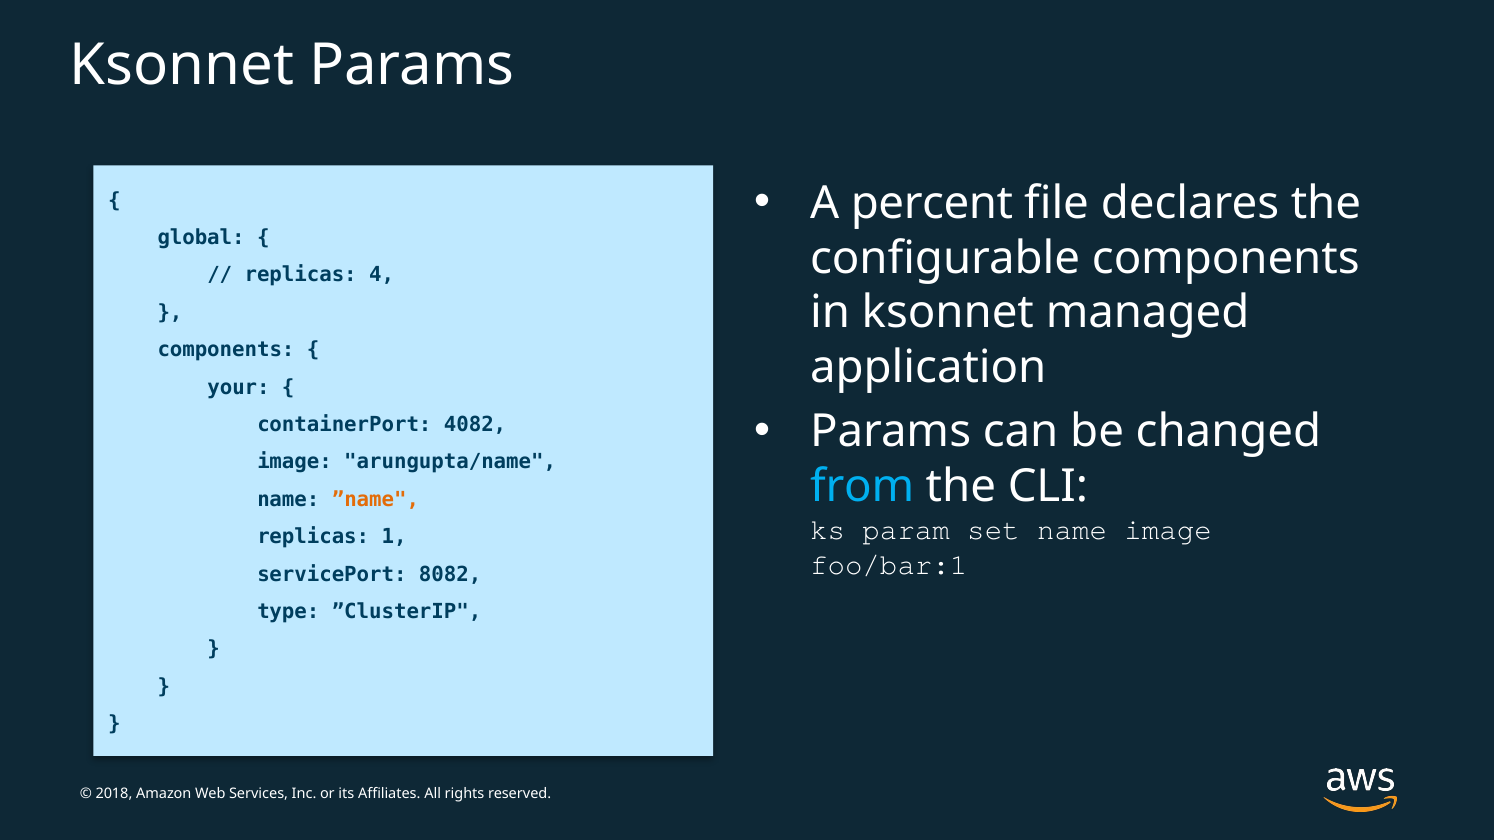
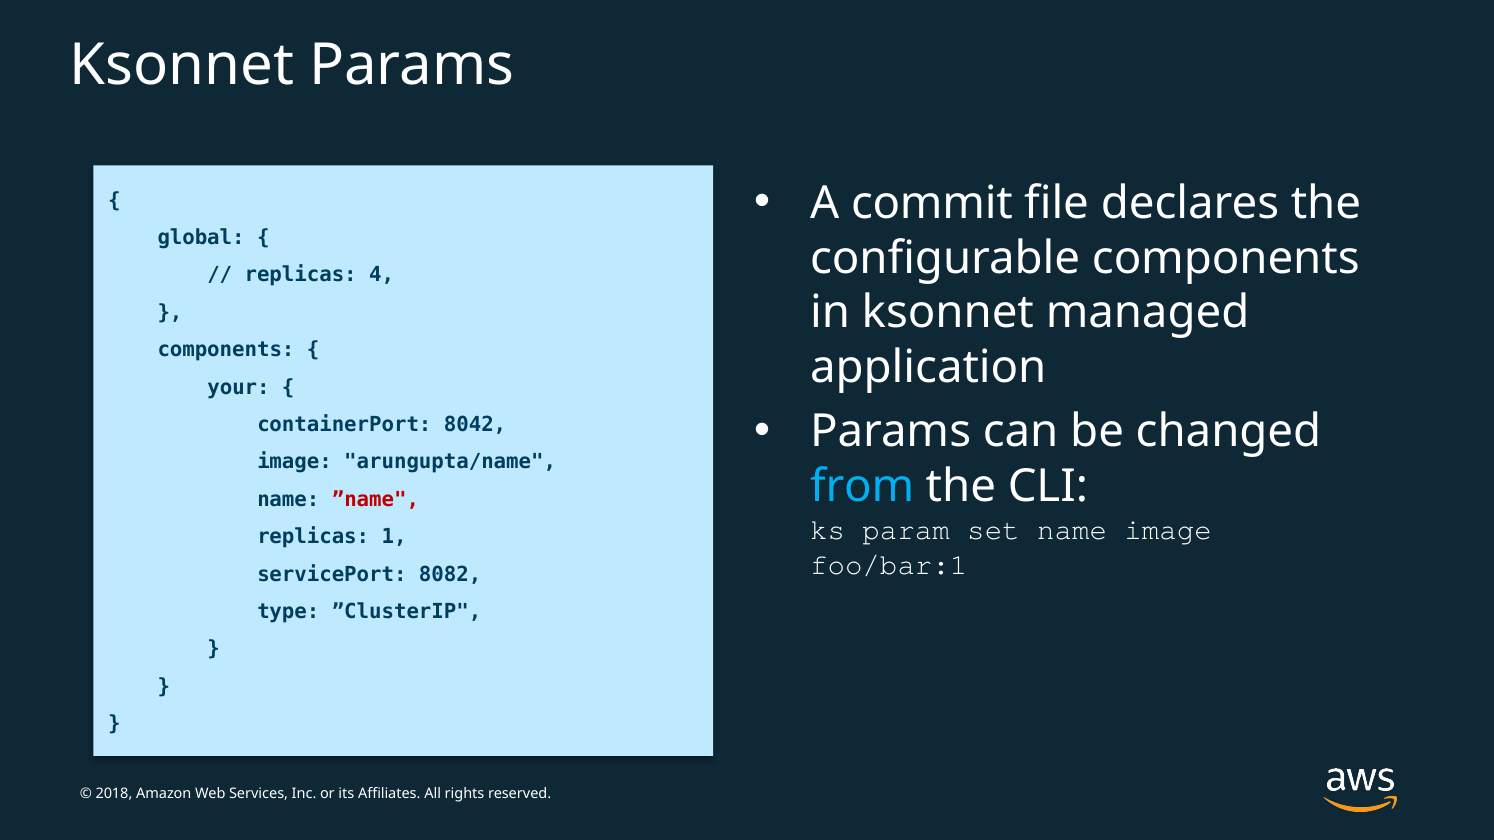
percent: percent -> commit (932, 204)
4082: 4082 -> 8042 (475, 425)
”name colour: orange -> red (375, 500)
